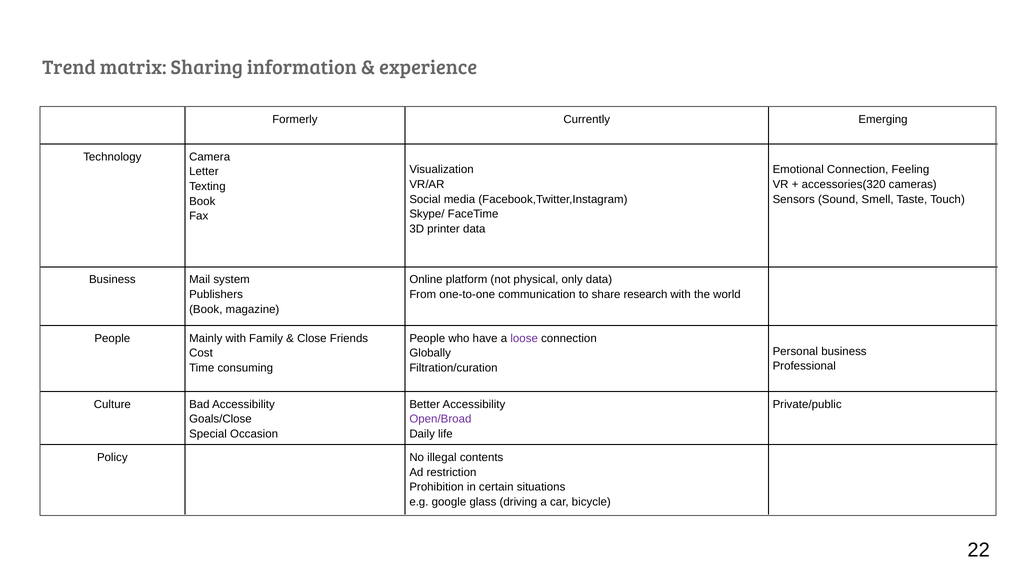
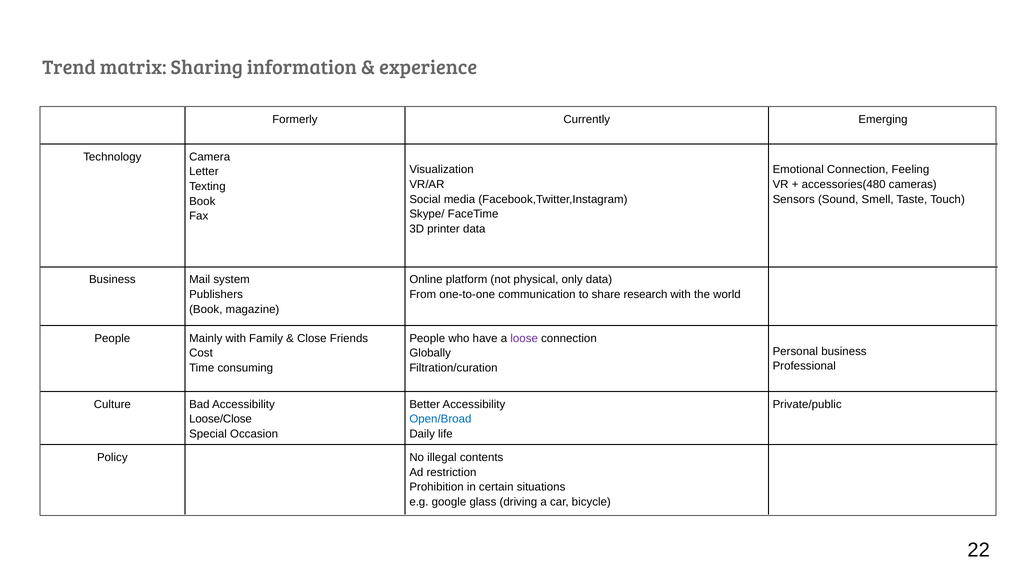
accessories(320: accessories(320 -> accessories(480 (844, 185)
Goals/Close: Goals/Close -> Loose/Close (221, 419)
Open/Broad colour: purple -> blue (440, 419)
